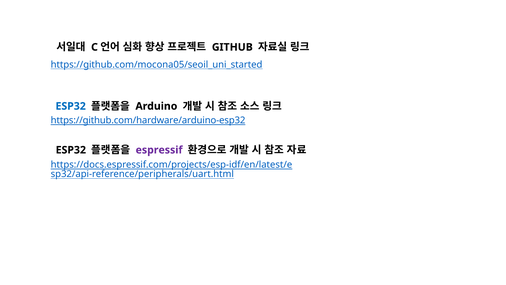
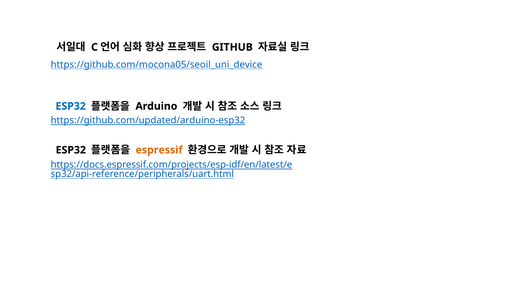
https://github.com/mocona05/seoil_uni_started: https://github.com/mocona05/seoil_uni_started -> https://github.com/mocona05/seoil_uni_device (157, 64)
https://github.com/hardware/arduino-esp32: https://github.com/hardware/arduino-esp32 -> https://github.com/updated/arduino-esp32 (148, 120)
espressif colour: purple -> orange (159, 150)
